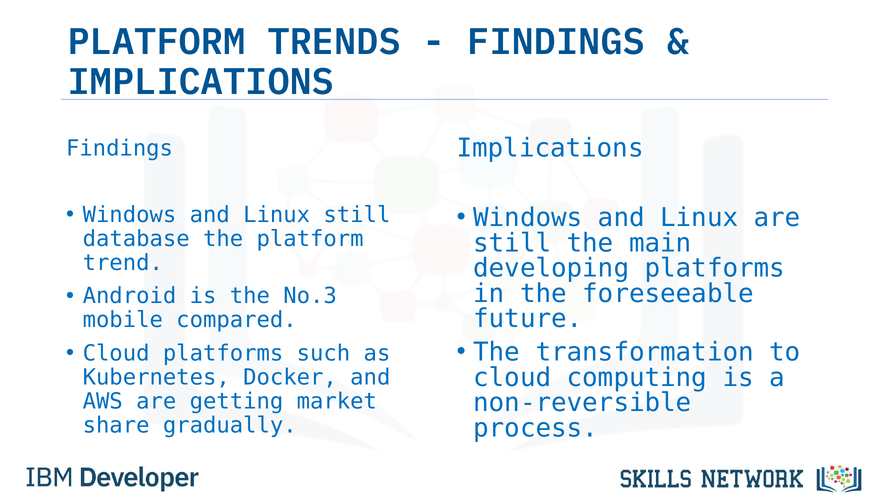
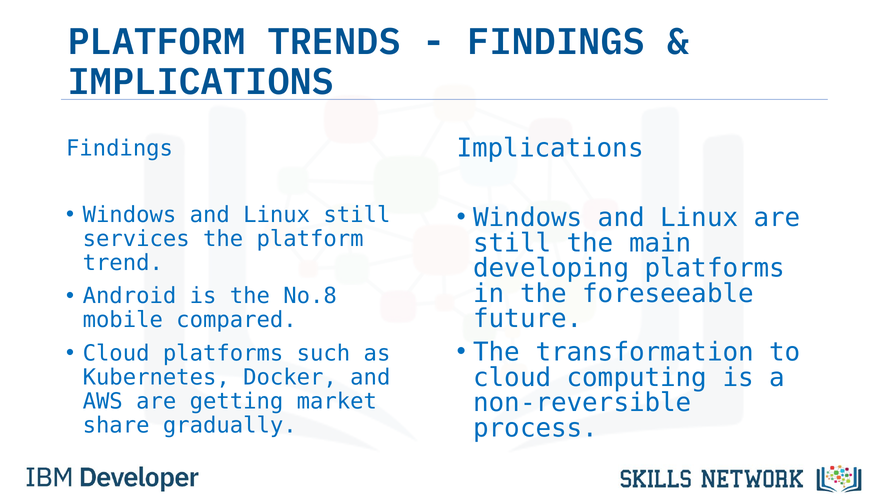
database: database -> services (136, 239)
No.3: No.3 -> No.8 (310, 296)
